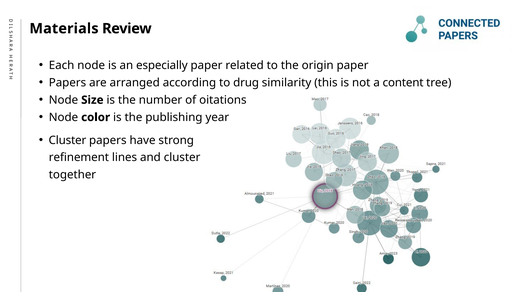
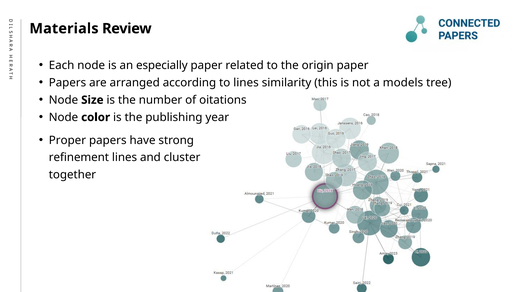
to drug: drug -> lines (246, 83)
content: content -> models (403, 83)
Cluster: Cluster -> Proper (67, 140)
